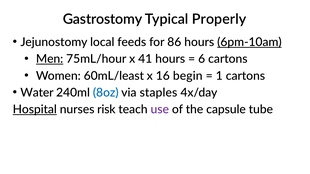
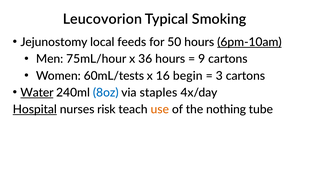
Gastrostomy: Gastrostomy -> Leucovorion (102, 19)
Properly: Properly -> Smoking (219, 19)
86: 86 -> 50 (174, 42)
Men underline: present -> none (50, 59)
41: 41 -> 36 (145, 59)
6: 6 -> 9 (202, 59)
60mL/least: 60mL/least -> 60mL/tests (114, 76)
1: 1 -> 3 (219, 76)
Water underline: none -> present (37, 93)
use colour: purple -> orange (160, 110)
capsule: capsule -> nothing (226, 110)
